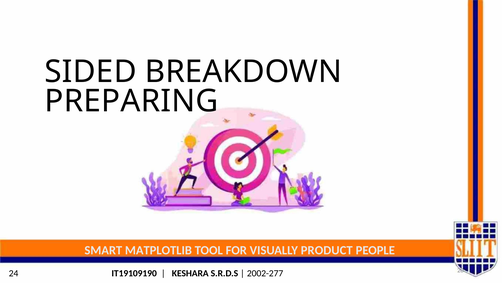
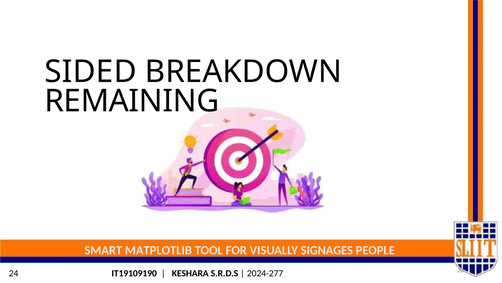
PREPARING: PREPARING -> REMAINING (132, 101)
PRODUCT: PRODUCT -> SIGNAGES (327, 250)
2002-277: 2002-277 -> 2024-277 (265, 273)
